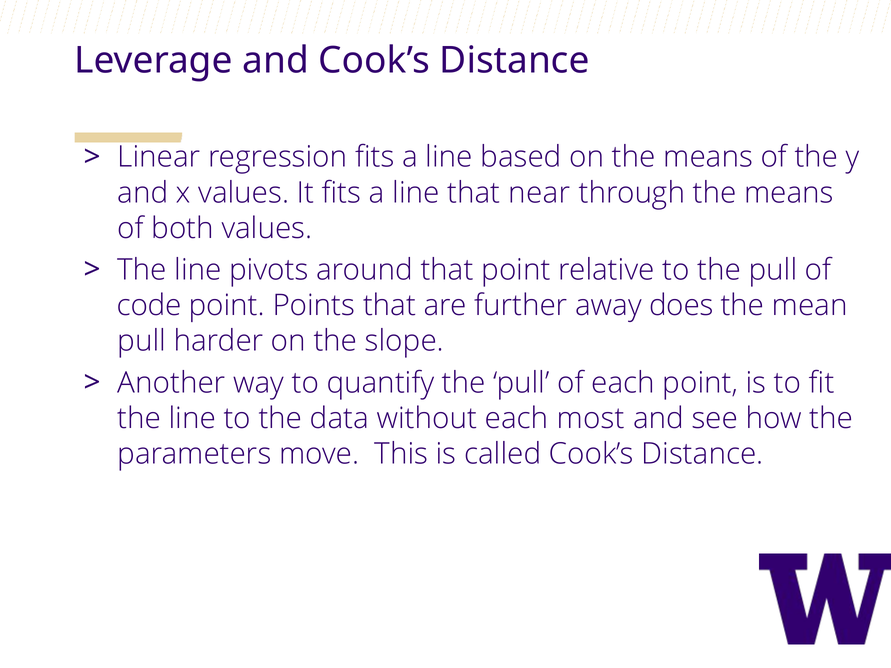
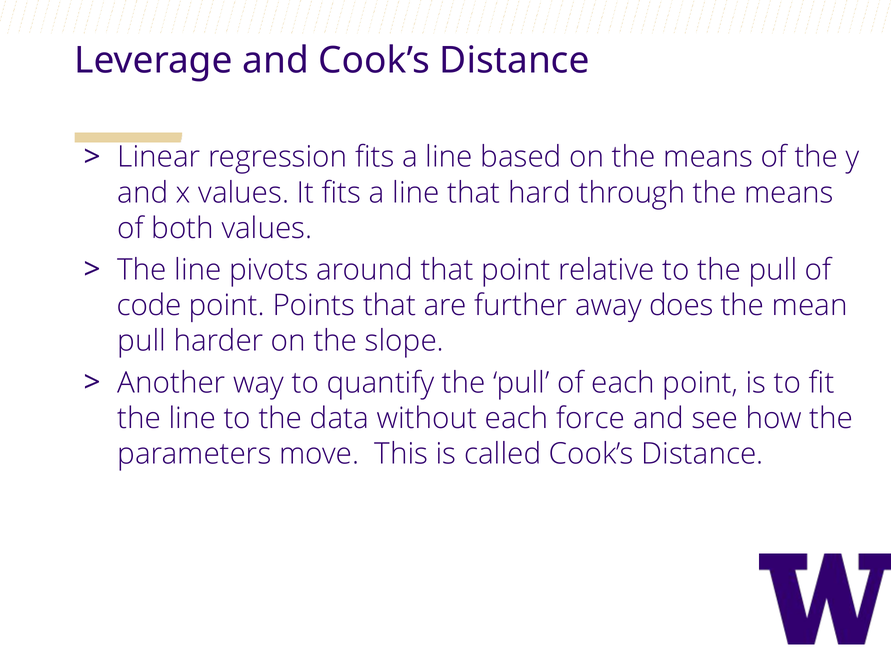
near: near -> hard (539, 193)
most: most -> force (591, 419)
